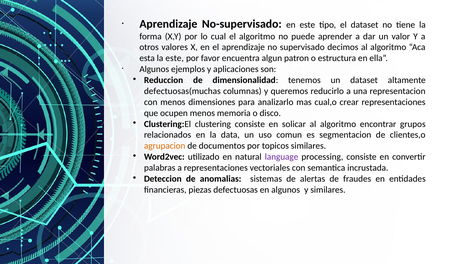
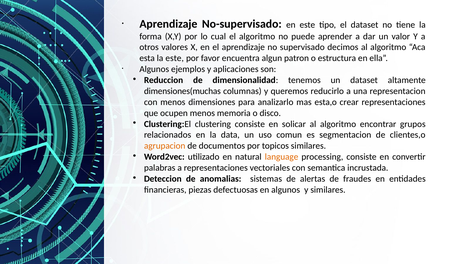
defectuosas(muchas: defectuosas(muchas -> dimensiones(muchas (182, 91)
cual,o: cual,o -> esta,o (326, 102)
language colour: purple -> orange (282, 157)
